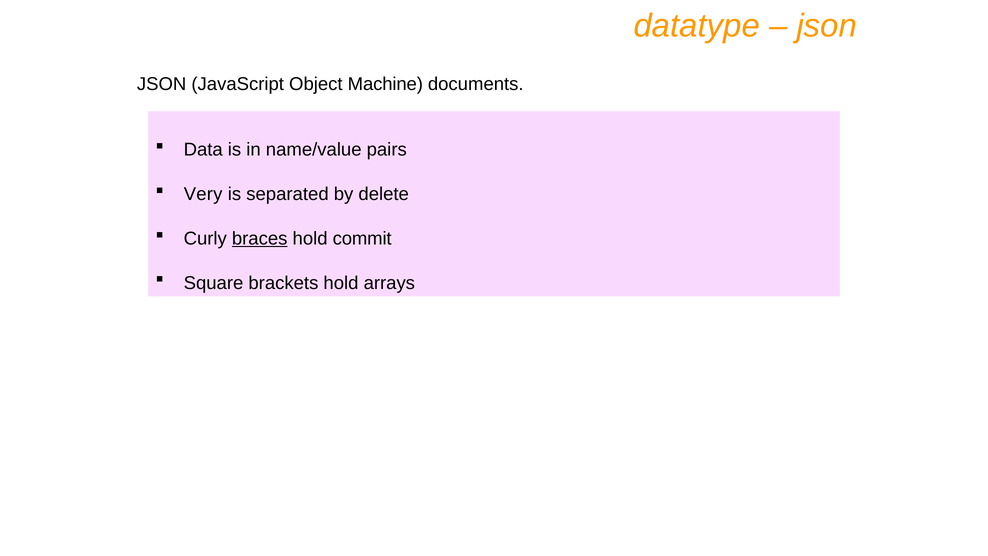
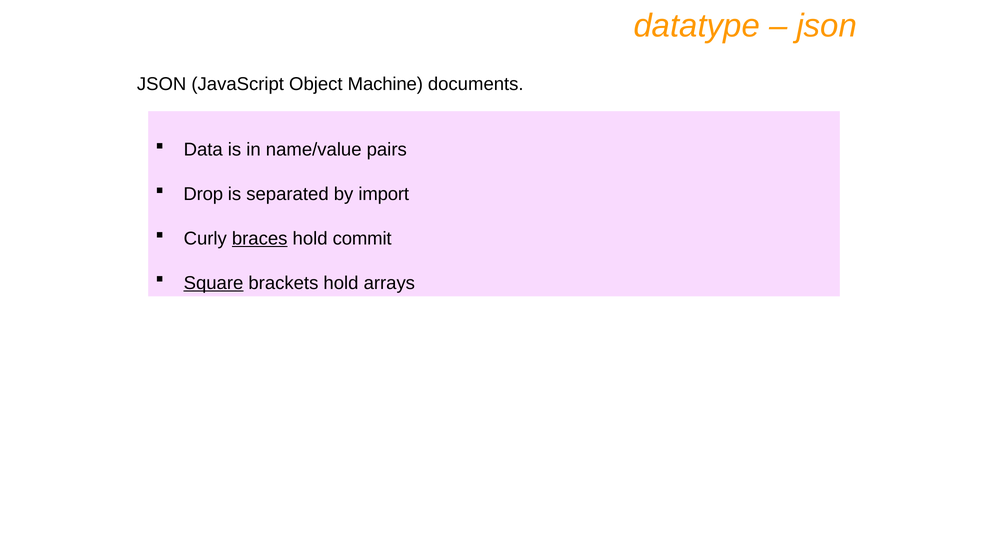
Very: Very -> Drop (203, 194)
delete: delete -> import (384, 194)
Square underline: none -> present (214, 283)
